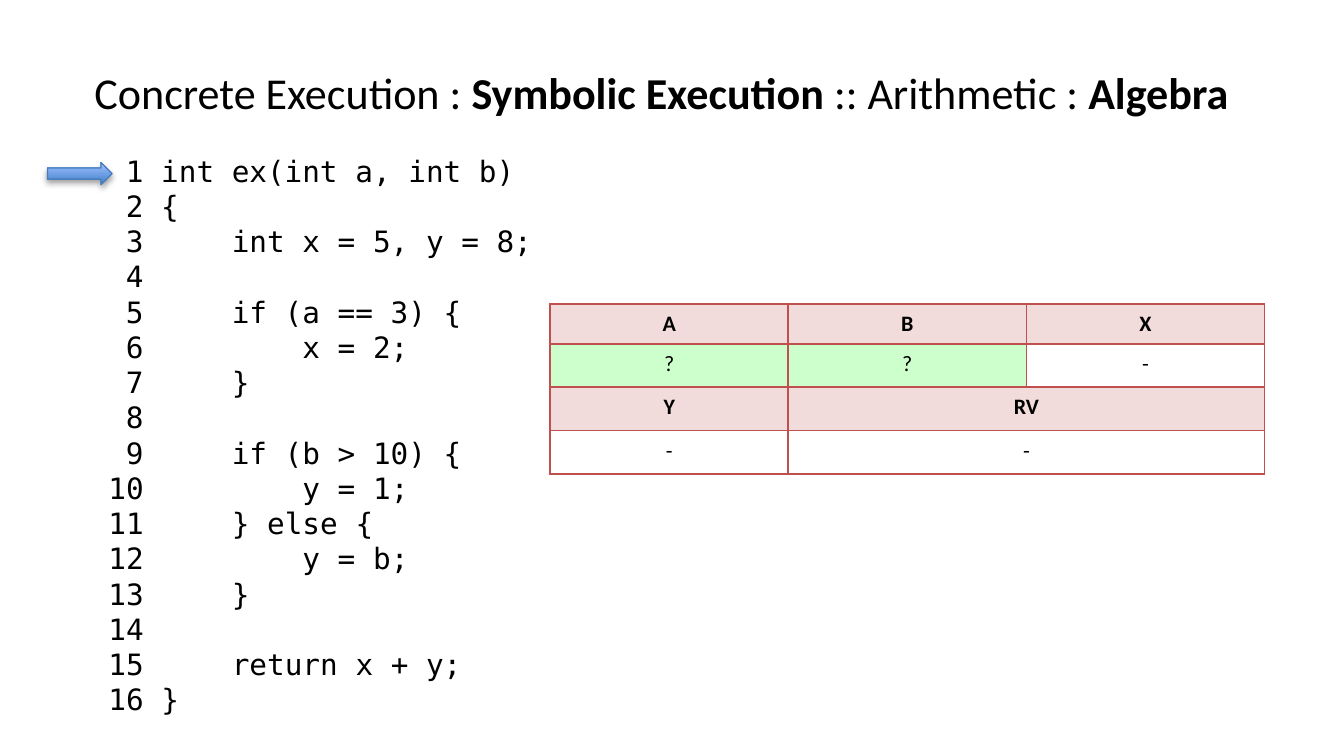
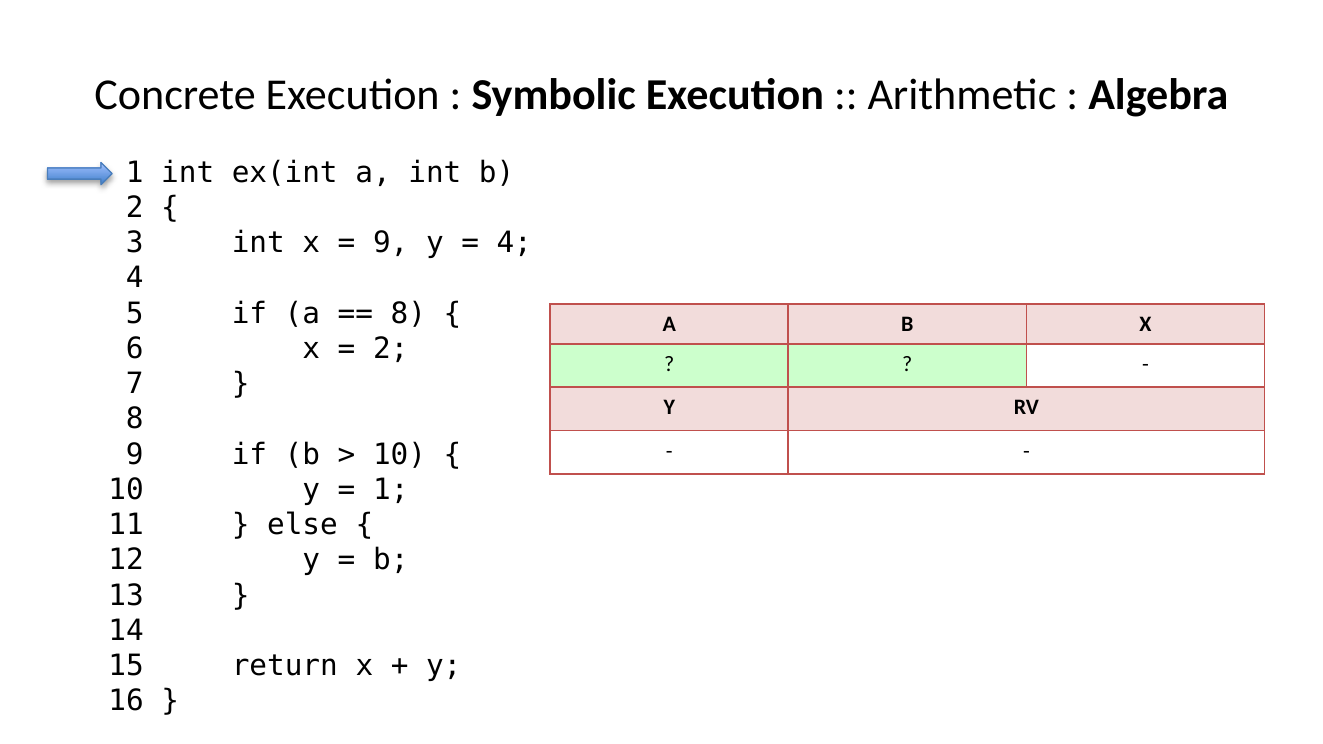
5: 5 -> 9 (391, 243)
8: 8 -> 4 (514, 243)
3: 3 -> 8 (408, 314)
